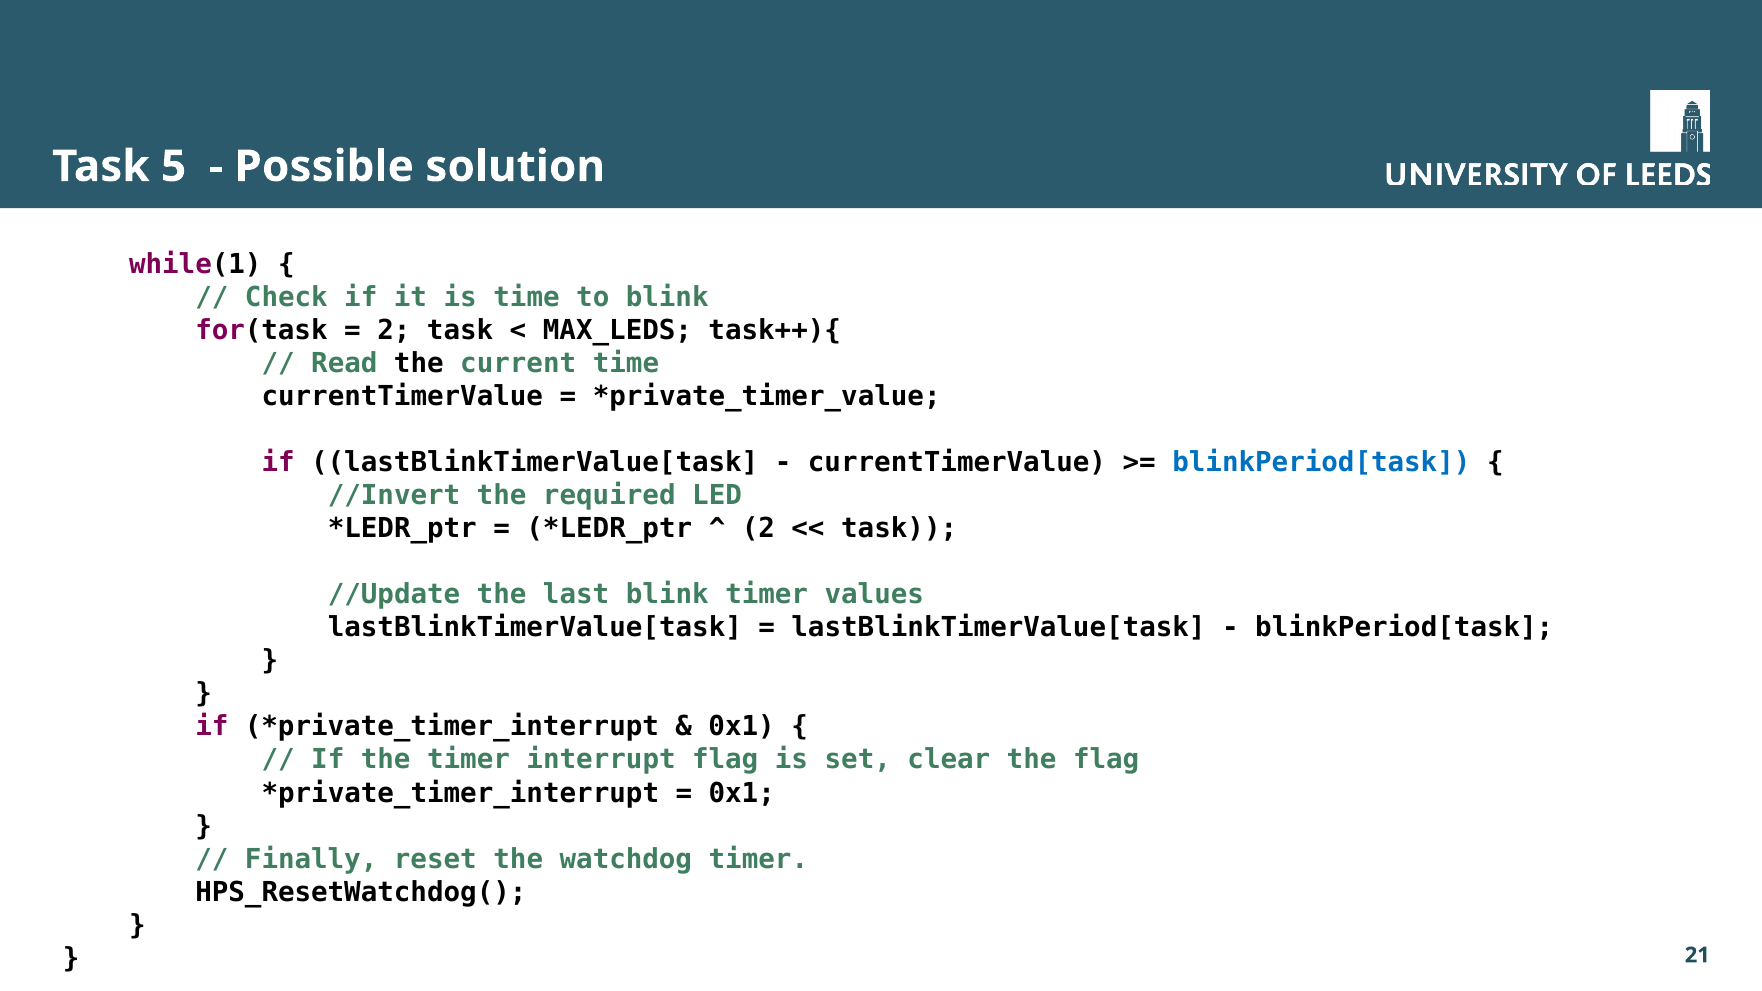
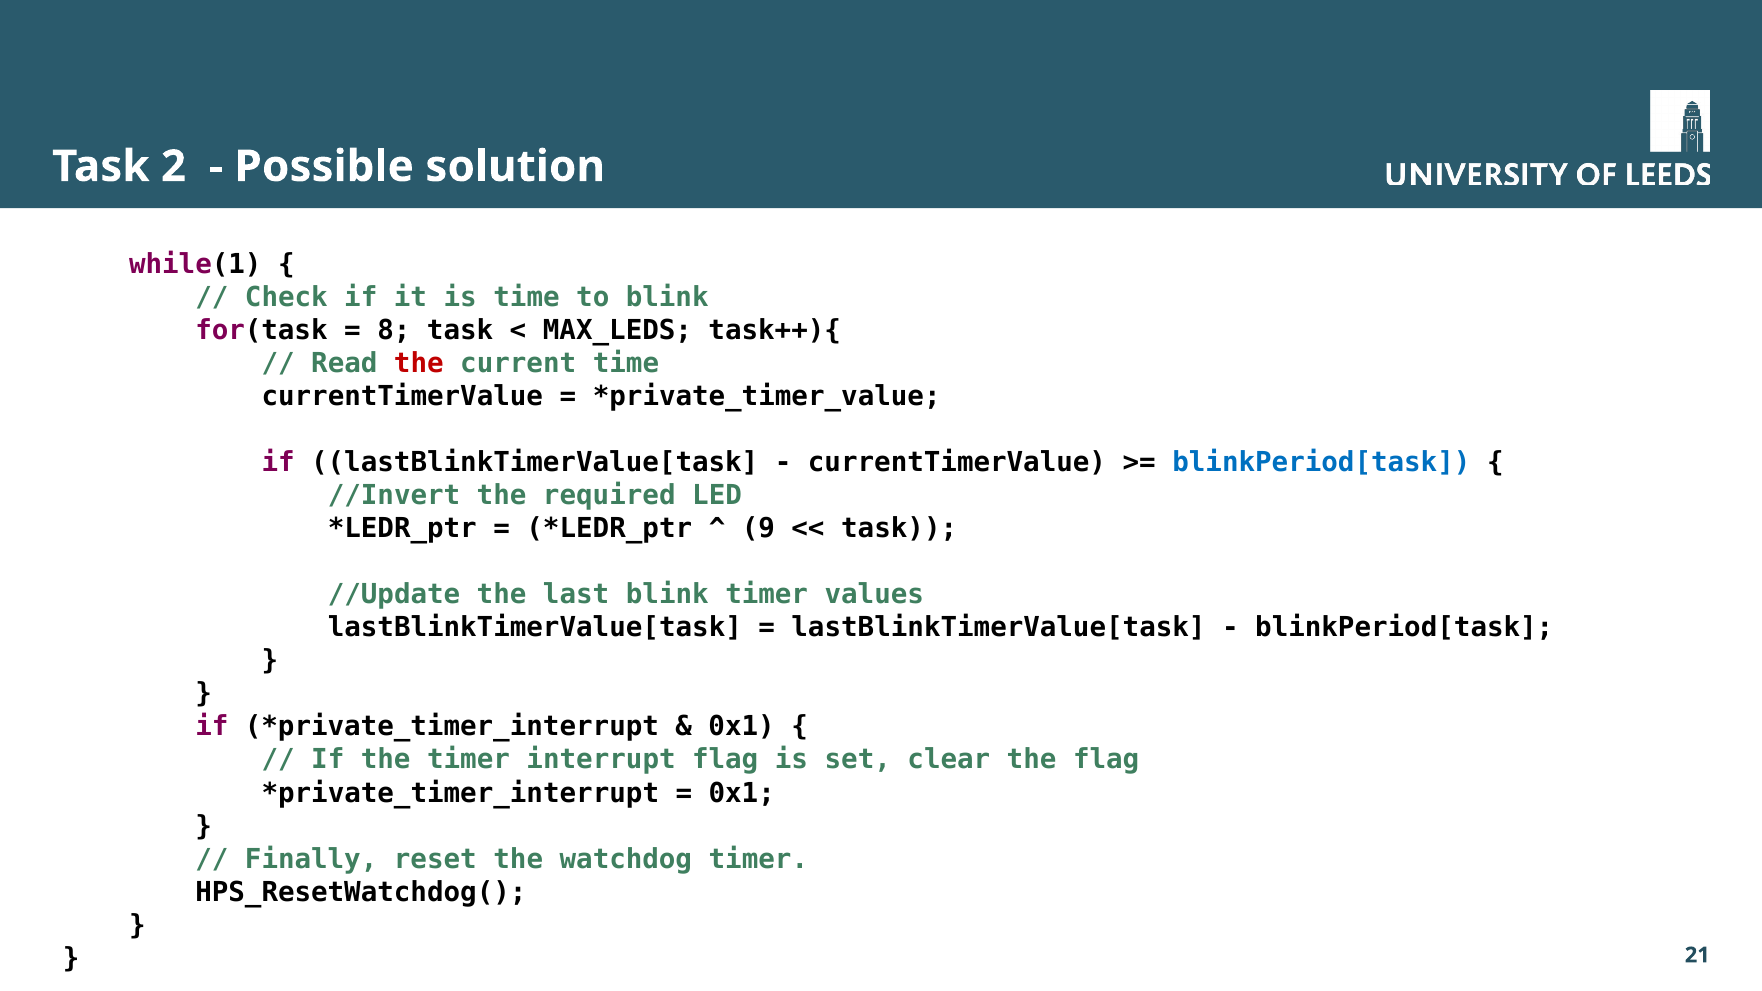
5: 5 -> 2 (174, 167)
2: 2 -> 8 (394, 331)
the colour: black -> red (419, 364)
2: 2 -> 9 (758, 529)
